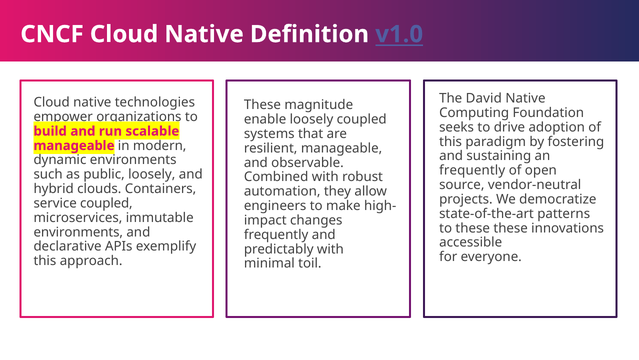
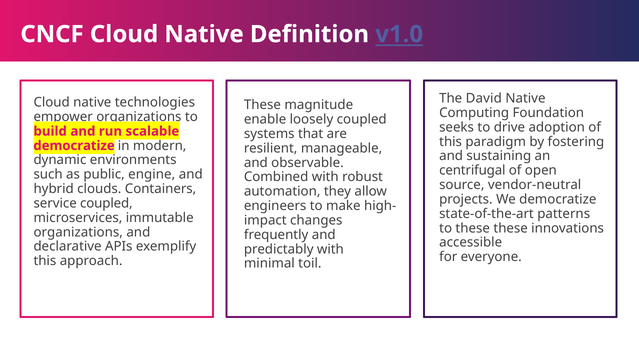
manageable: manageable -> democratize (74, 145)
frequently: frequently -> centrifugal (472, 170)
public loosely: loosely -> engine (152, 174)
environments: environments -> organizations (78, 232)
